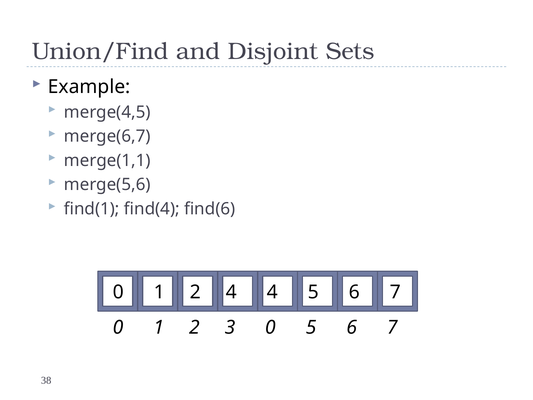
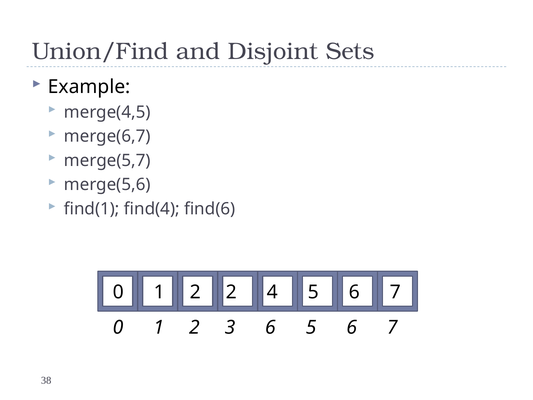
merge(1,1: merge(1,1 -> merge(5,7 (107, 160)
2 4: 4 -> 2 (231, 292)
3 0: 0 -> 6 (271, 327)
